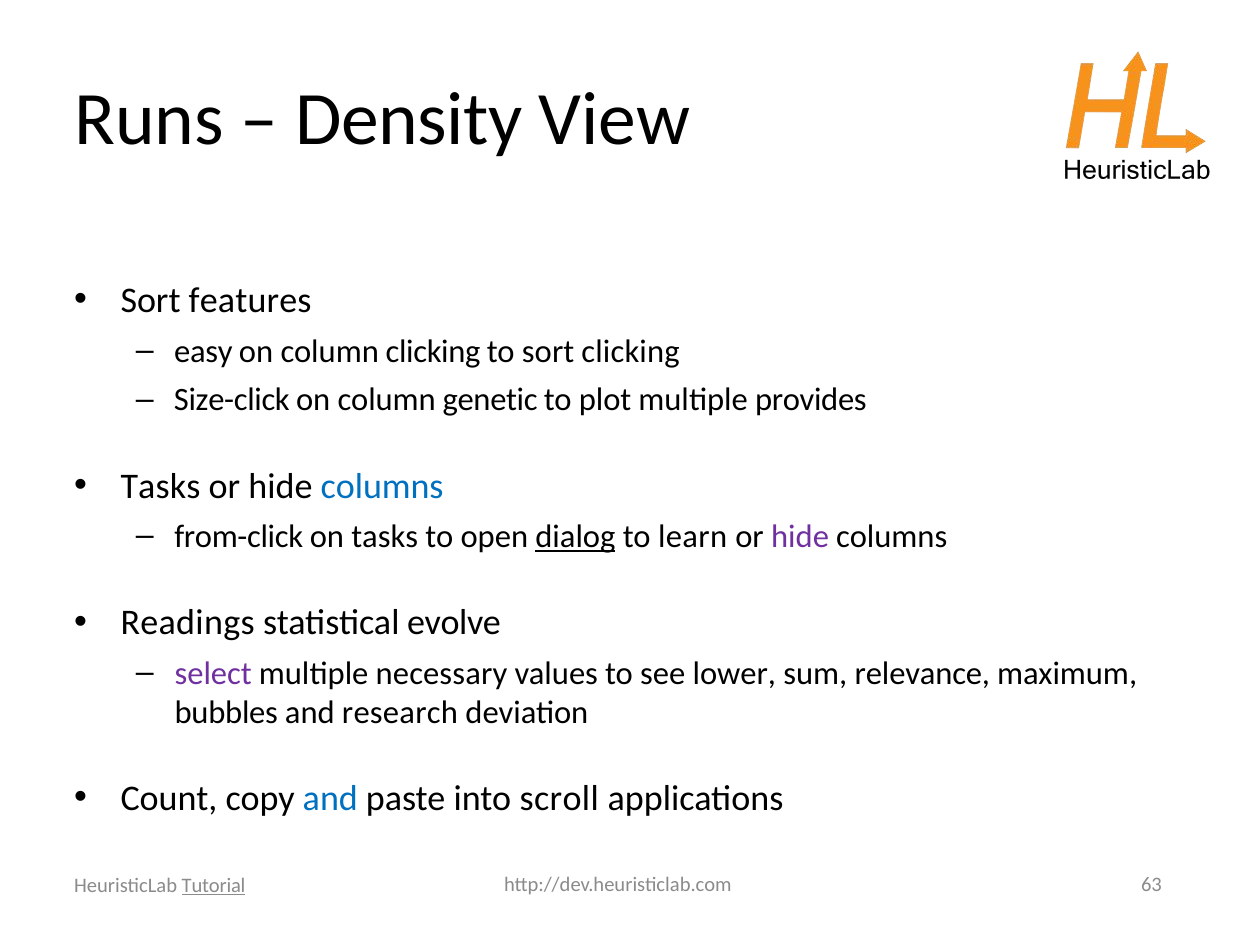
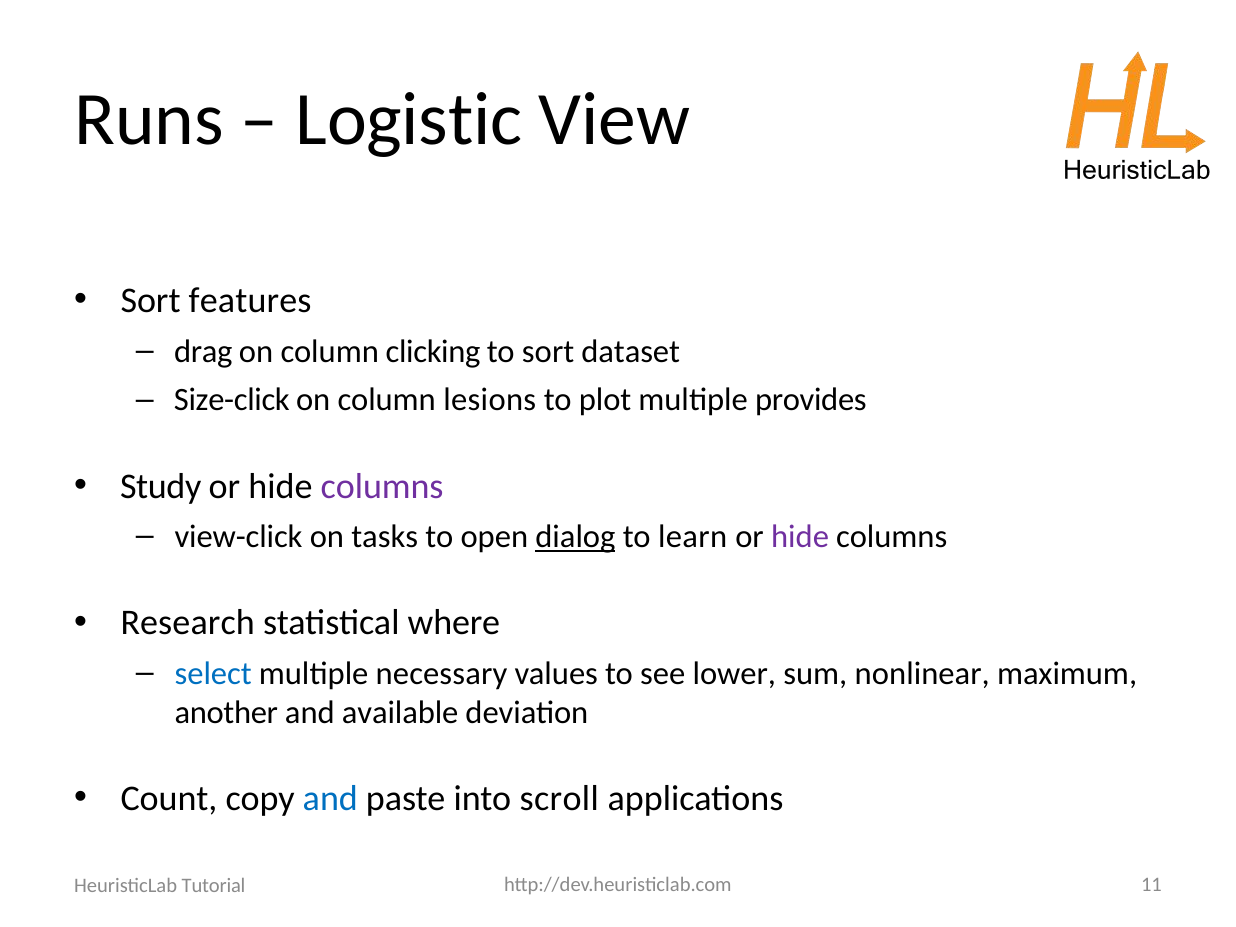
Density: Density -> Logistic (409, 120)
easy: easy -> drag (203, 351)
sort clicking: clicking -> dataset (631, 351)
genetic: genetic -> lesions (490, 400)
Tasks: Tasks -> Study (161, 486)
columns colour: blue -> purple (382, 486)
from-click: from-click -> view-click (239, 537)
Readings: Readings -> Research (188, 623)
evolve: evolve -> where (454, 623)
select colour: purple -> blue (213, 674)
relevance: relevance -> nonlinear (922, 674)
bubbles: bubbles -> another (226, 713)
research: research -> available (400, 713)
63: 63 -> 11 (1151, 885)
Tutorial underline: present -> none (214, 885)
